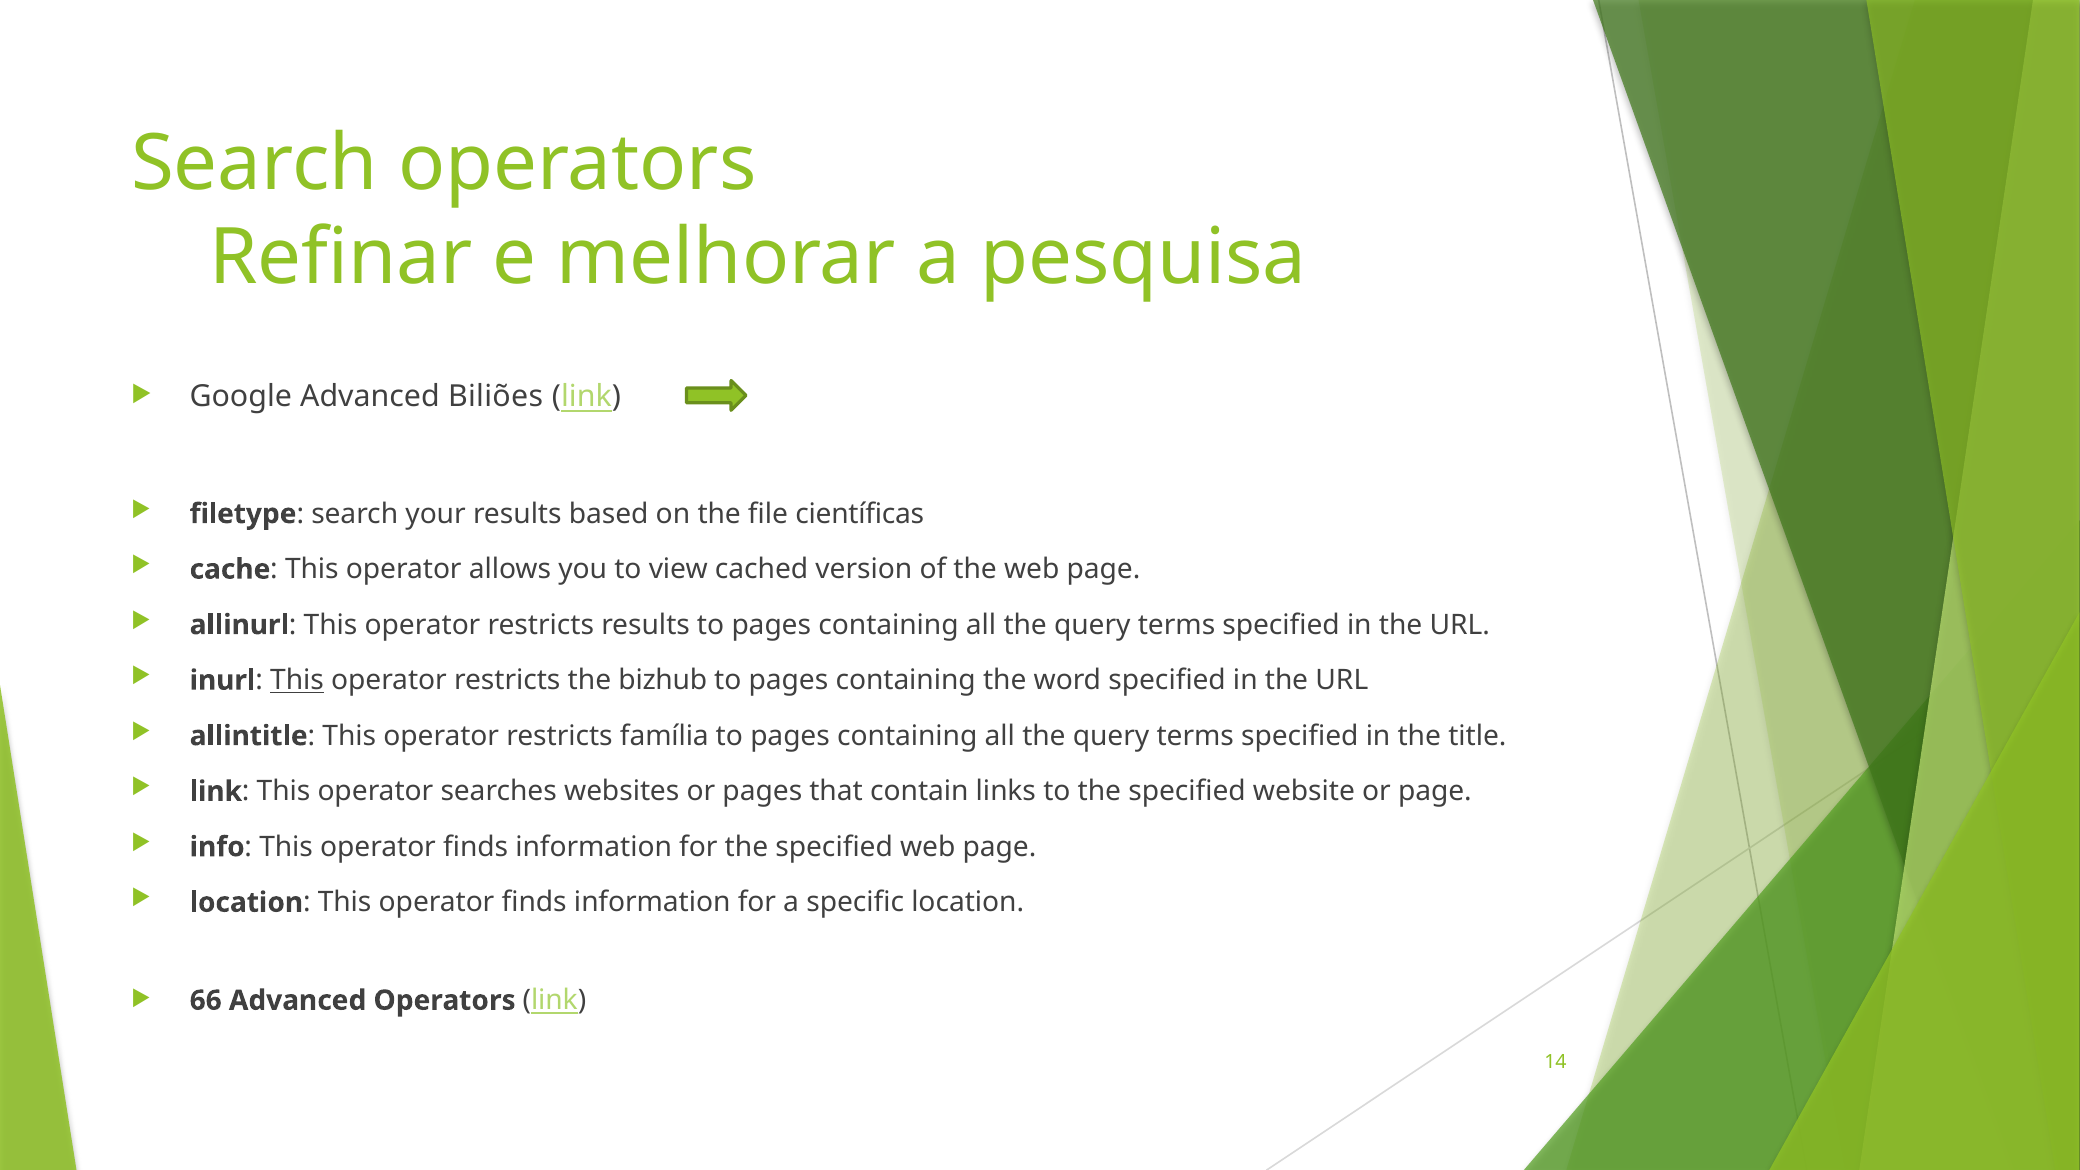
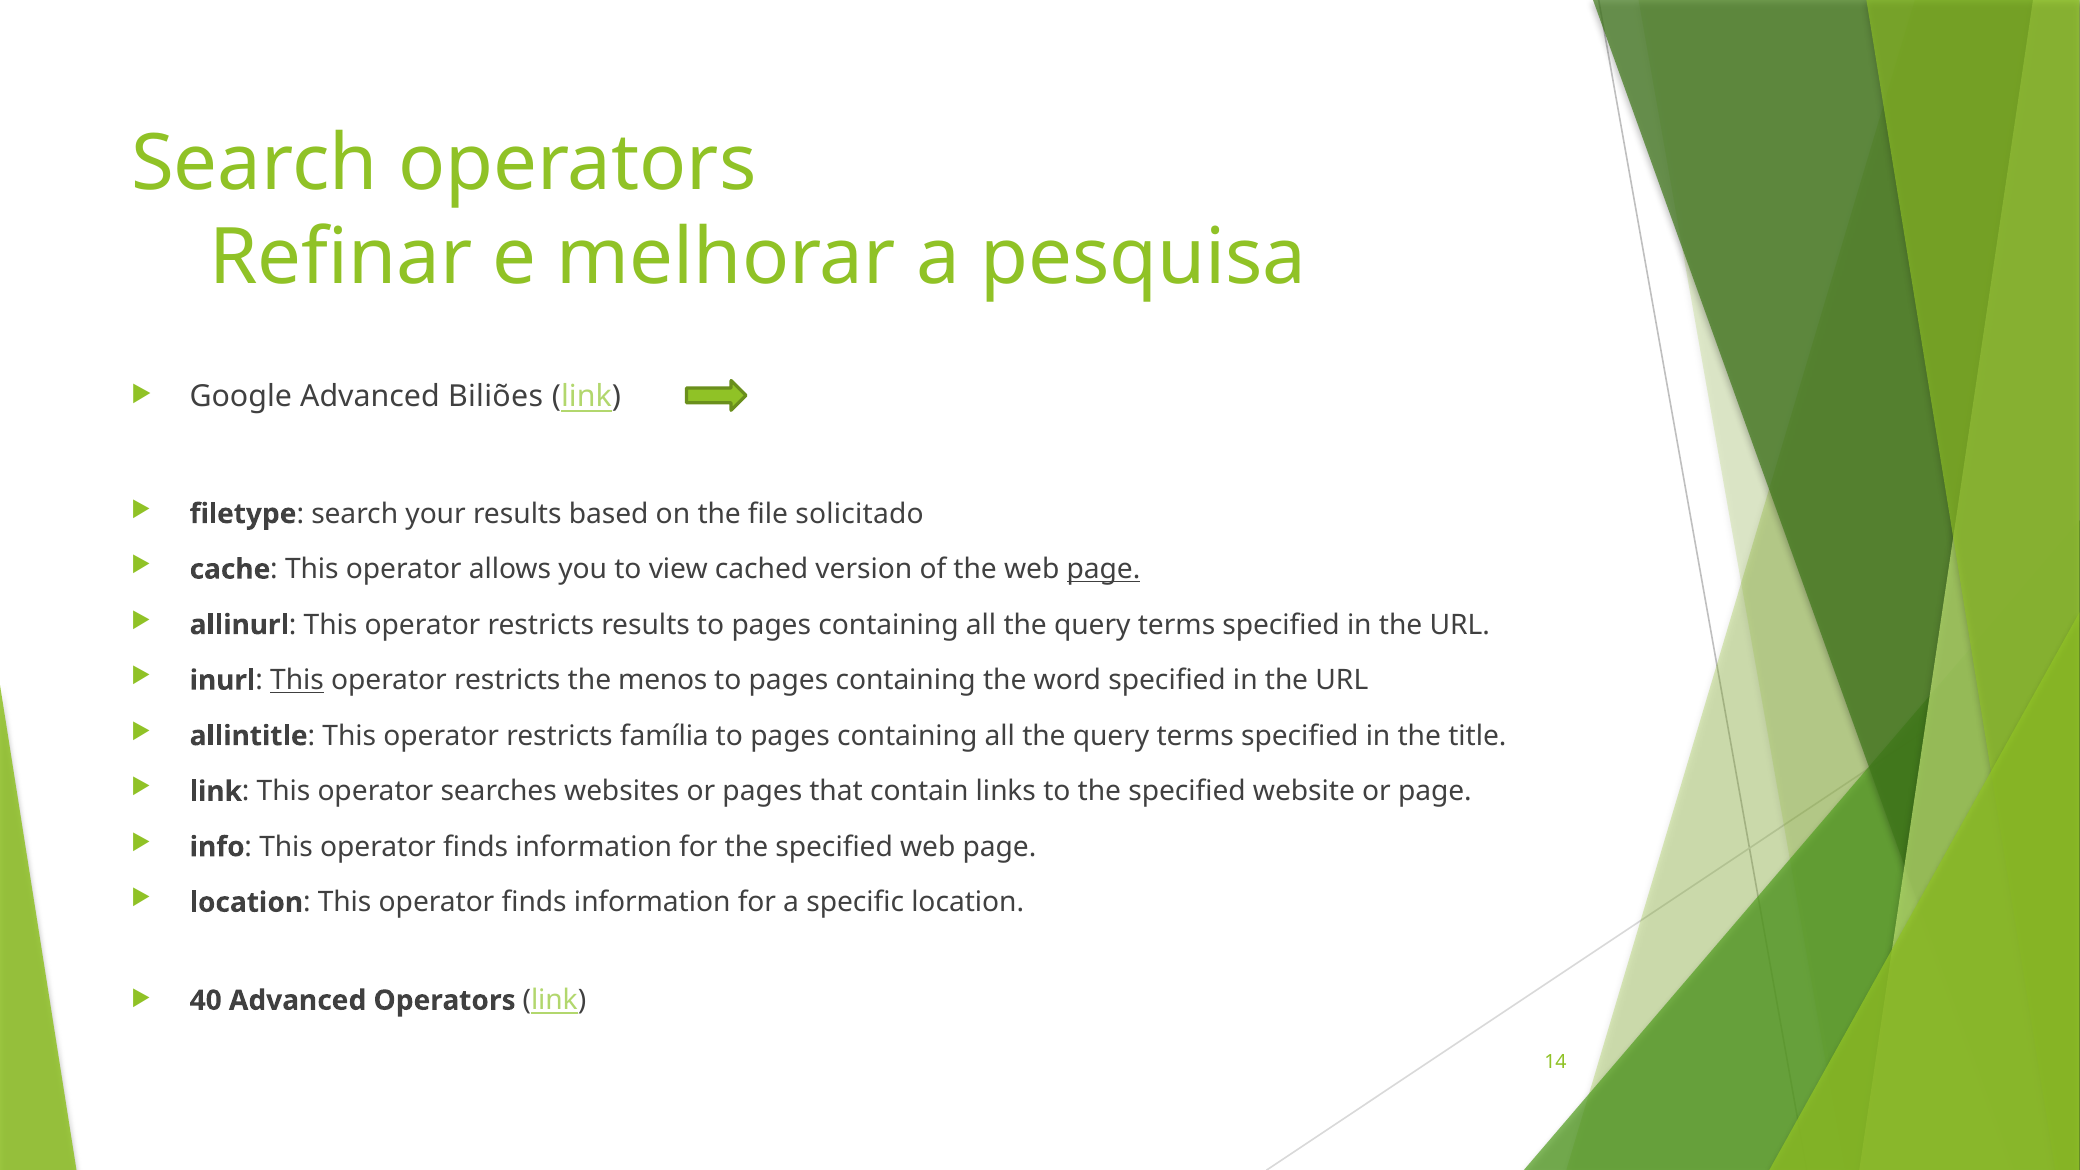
científicas: científicas -> solicitado (860, 514)
page underline: none -> present (1103, 569)
bizhub: bizhub -> menos (663, 680)
66: 66 -> 40 (206, 1000)
